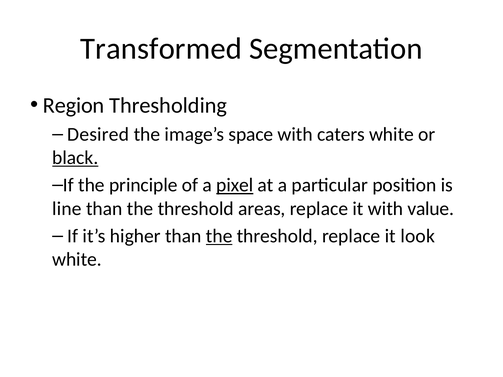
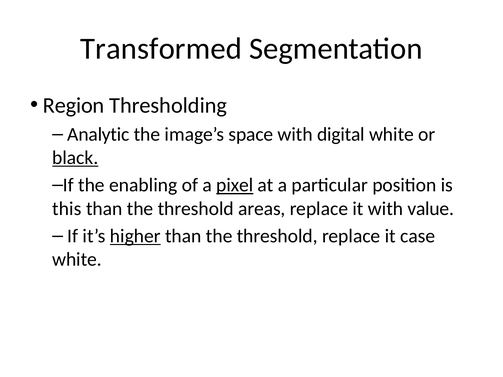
Desired: Desired -> Analytic (98, 134)
caters: caters -> digital (341, 134)
principle: principle -> enabling (143, 185)
line: line -> this (67, 209)
higher underline: none -> present (135, 236)
the underline: present -> none (219, 236)
look: look -> case (418, 236)
